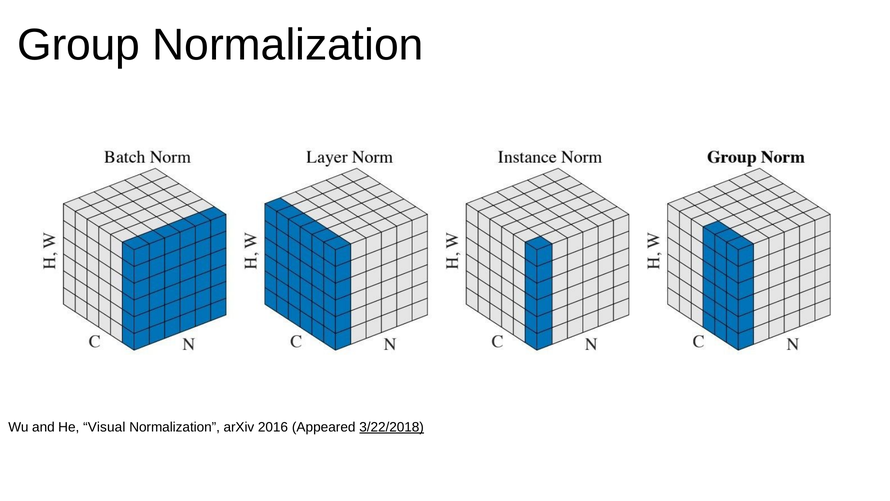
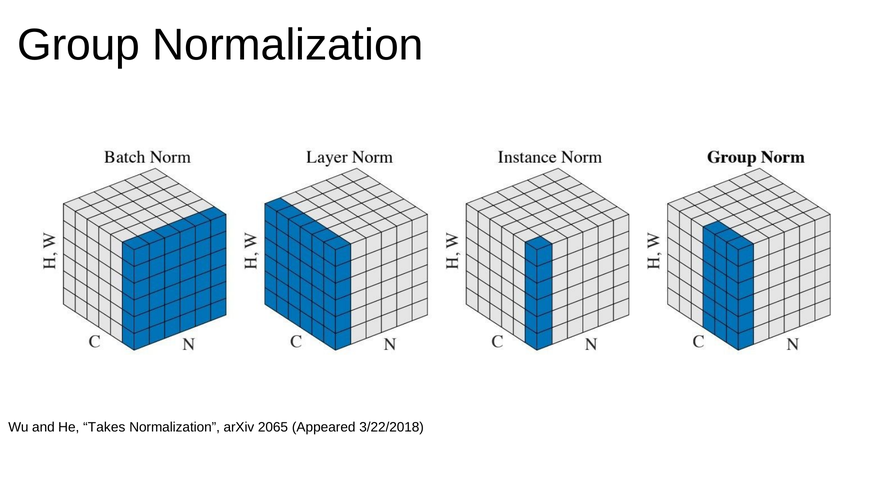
Visual: Visual -> Takes (104, 427)
2016: 2016 -> 2065 (273, 427)
3/22/2018 underline: present -> none (392, 427)
